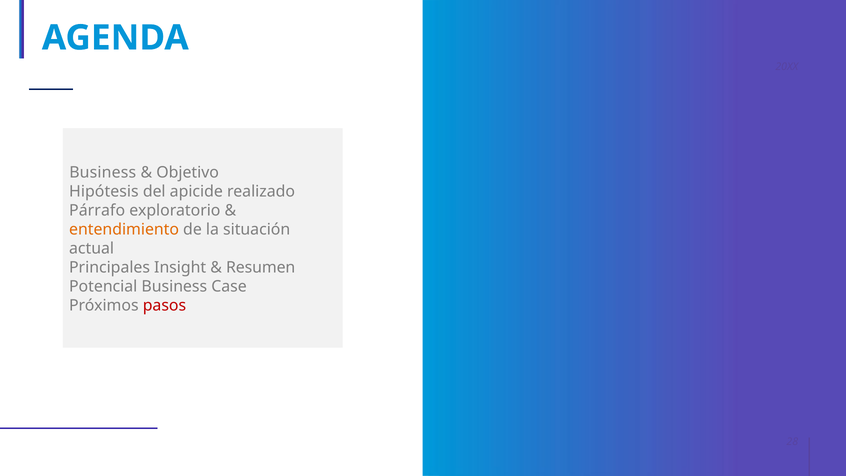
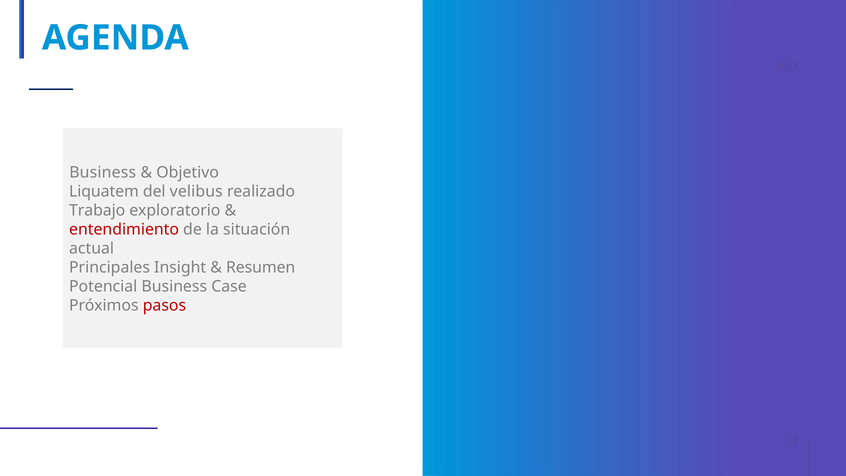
Hipótesis: Hipótesis -> Liquatem (104, 191)
apicide: apicide -> velibus (196, 191)
Párrafo: Párrafo -> Trabajo (97, 210)
entendimiento colour: orange -> red (124, 230)
